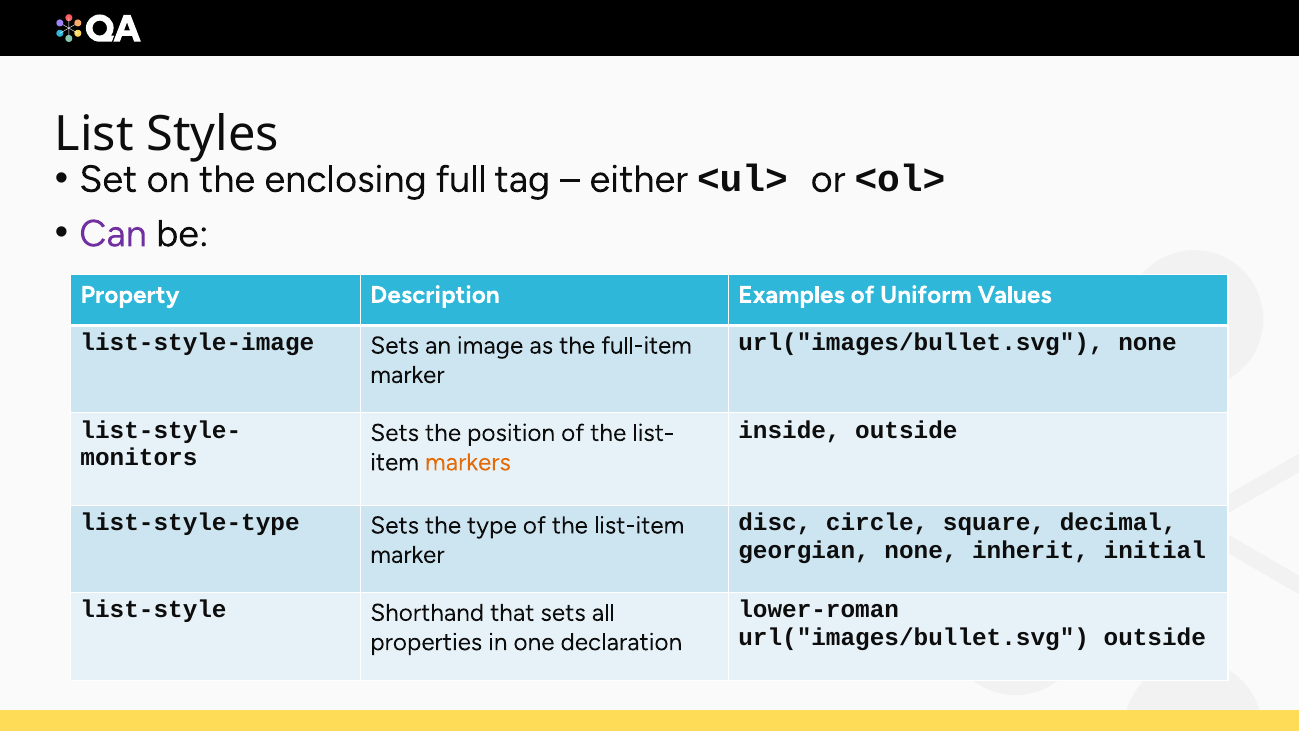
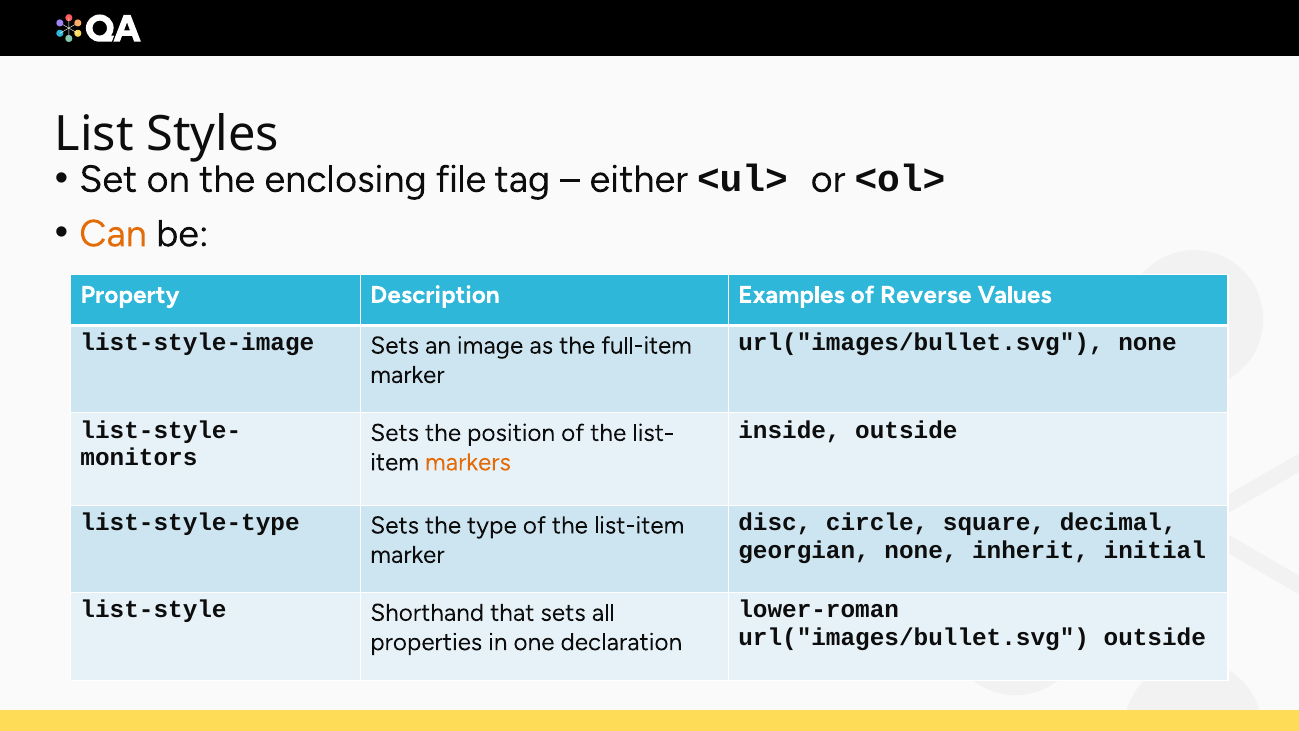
full: full -> file (461, 179)
Can colour: purple -> orange (113, 234)
Uniform: Uniform -> Reverse (926, 295)
